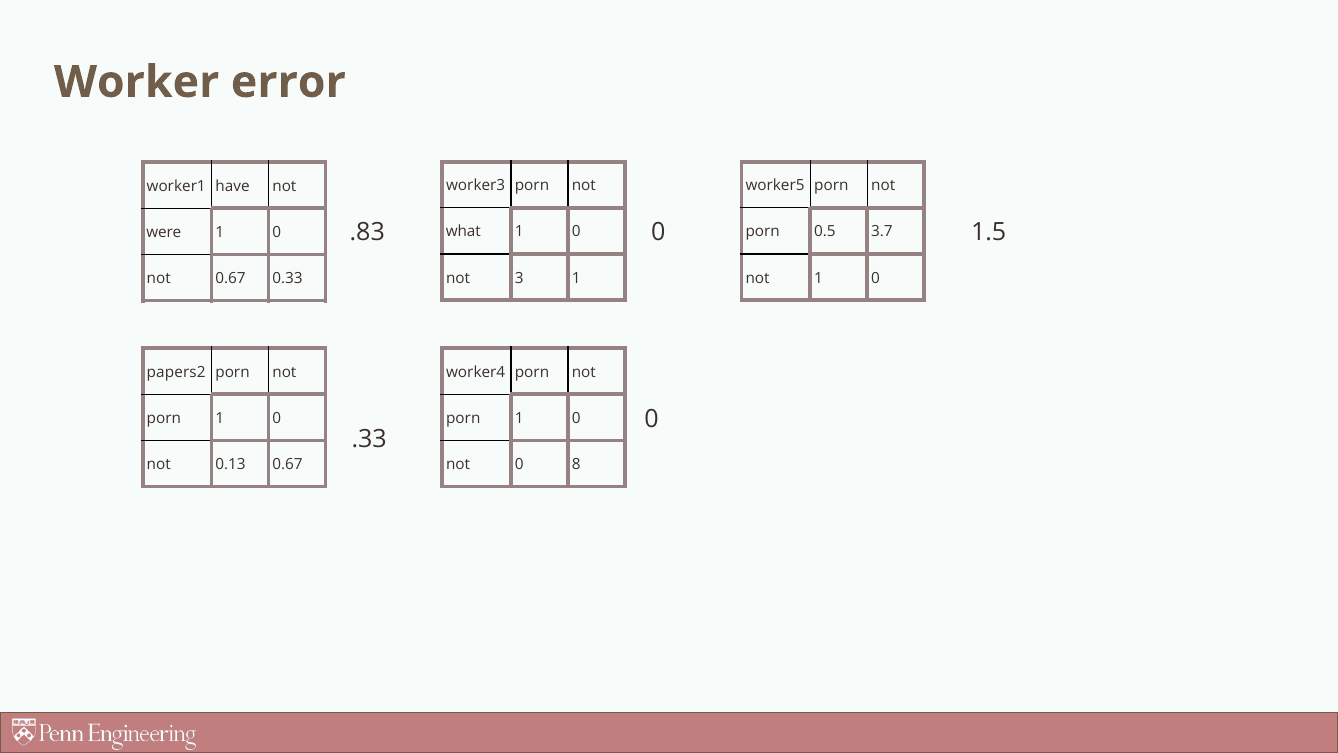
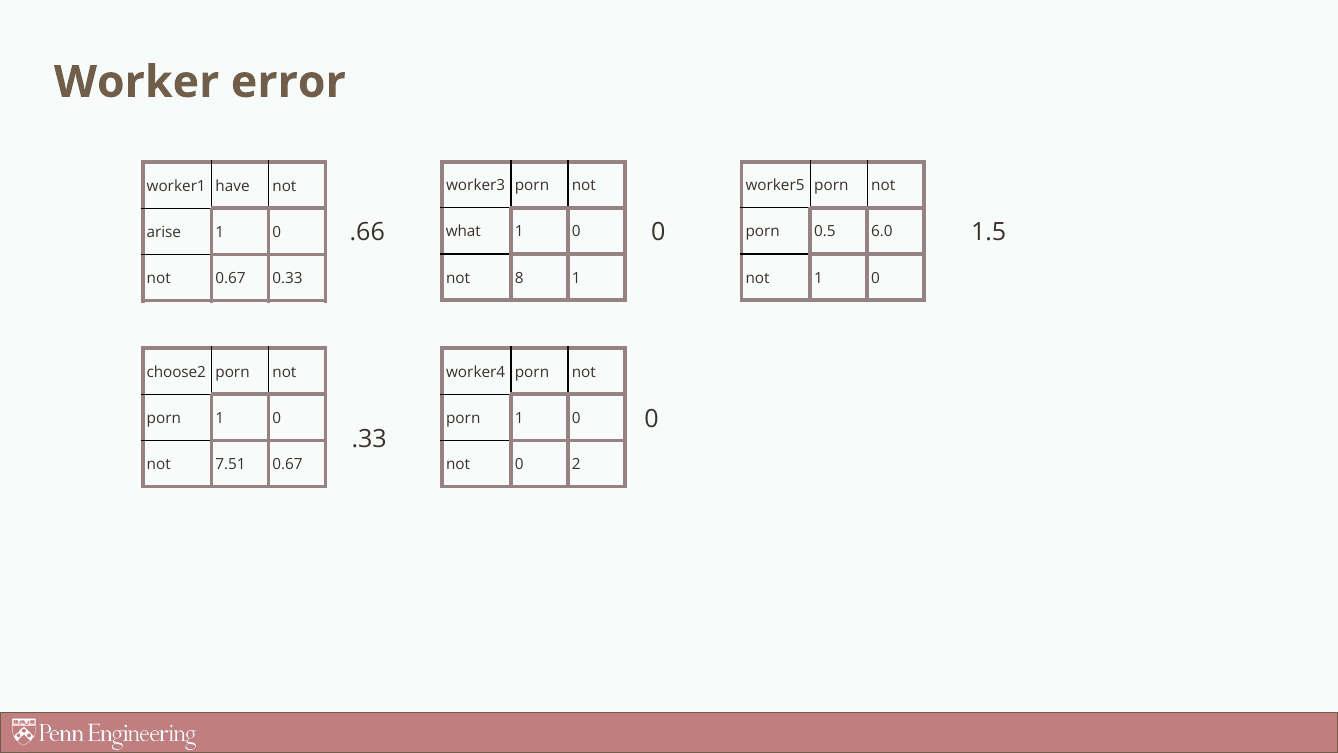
.83: .83 -> .66 (367, 232)
3.7: 3.7 -> 6.0 (882, 232)
were: were -> arise (164, 232)
3: 3 -> 8 (519, 278)
papers2: papers2 -> choose2 (176, 372)
0.13: 0.13 -> 7.51 (231, 464)
8: 8 -> 2 (576, 464)
